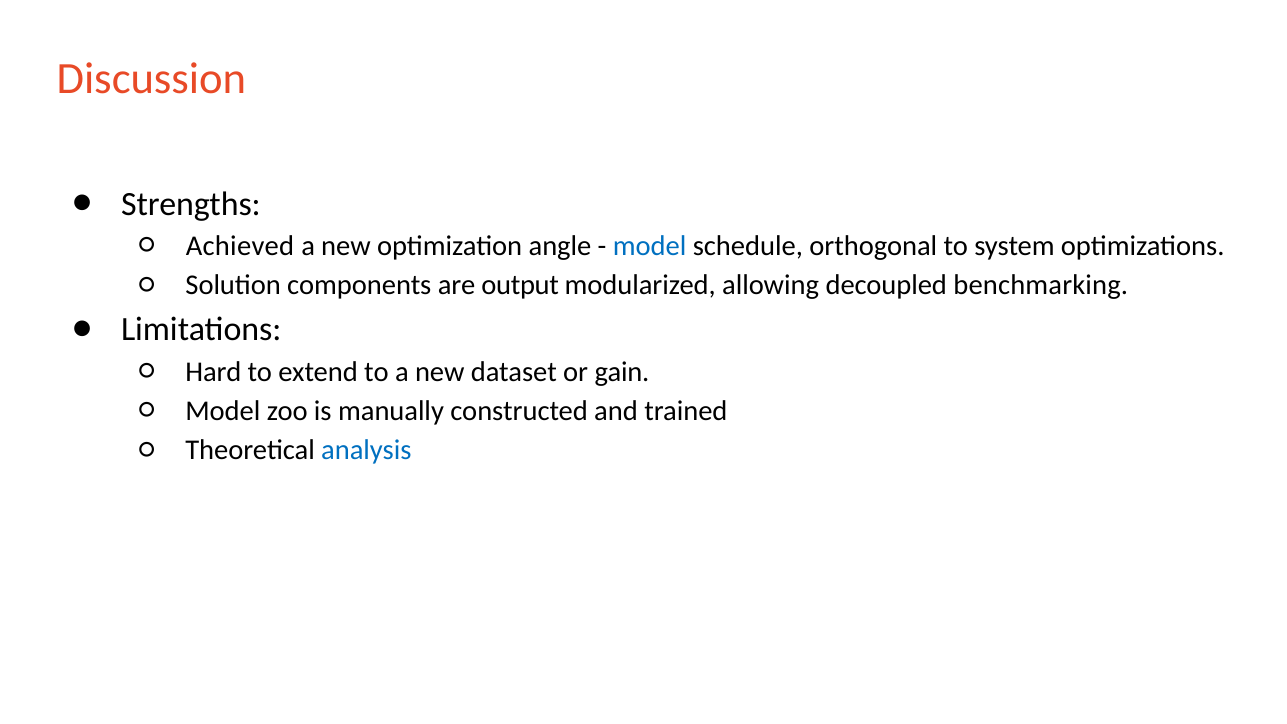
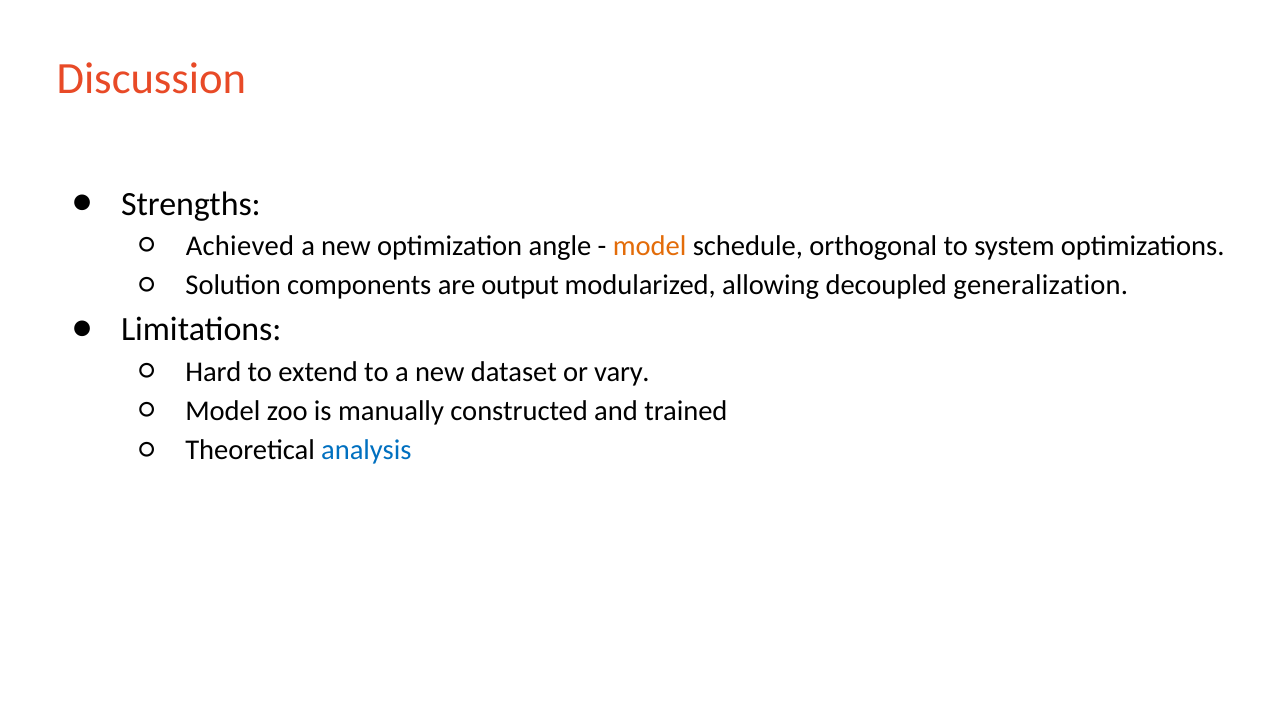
model colour: blue -> orange (650, 246)
benchmarking: benchmarking -> generalization (1041, 285)
gain: gain -> vary (622, 372)
